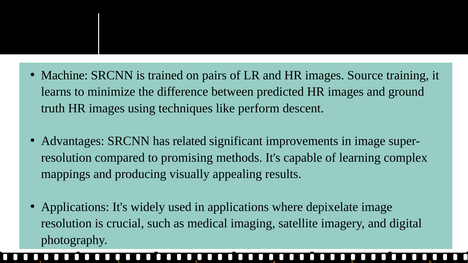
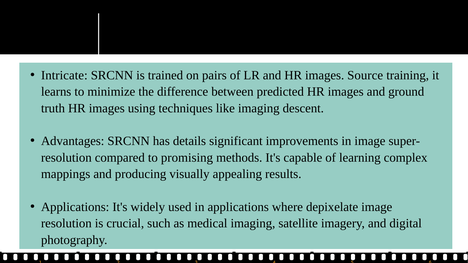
Machine: Machine -> Intricate (64, 75)
like perform: perform -> imaging (259, 108)
related: related -> details (189, 141)
